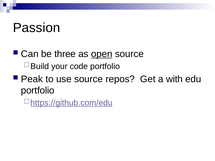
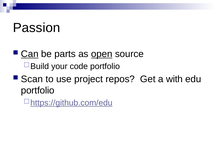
Can underline: none -> present (30, 54)
three: three -> parts (65, 54)
Peak: Peak -> Scan (32, 79)
use source: source -> project (89, 79)
